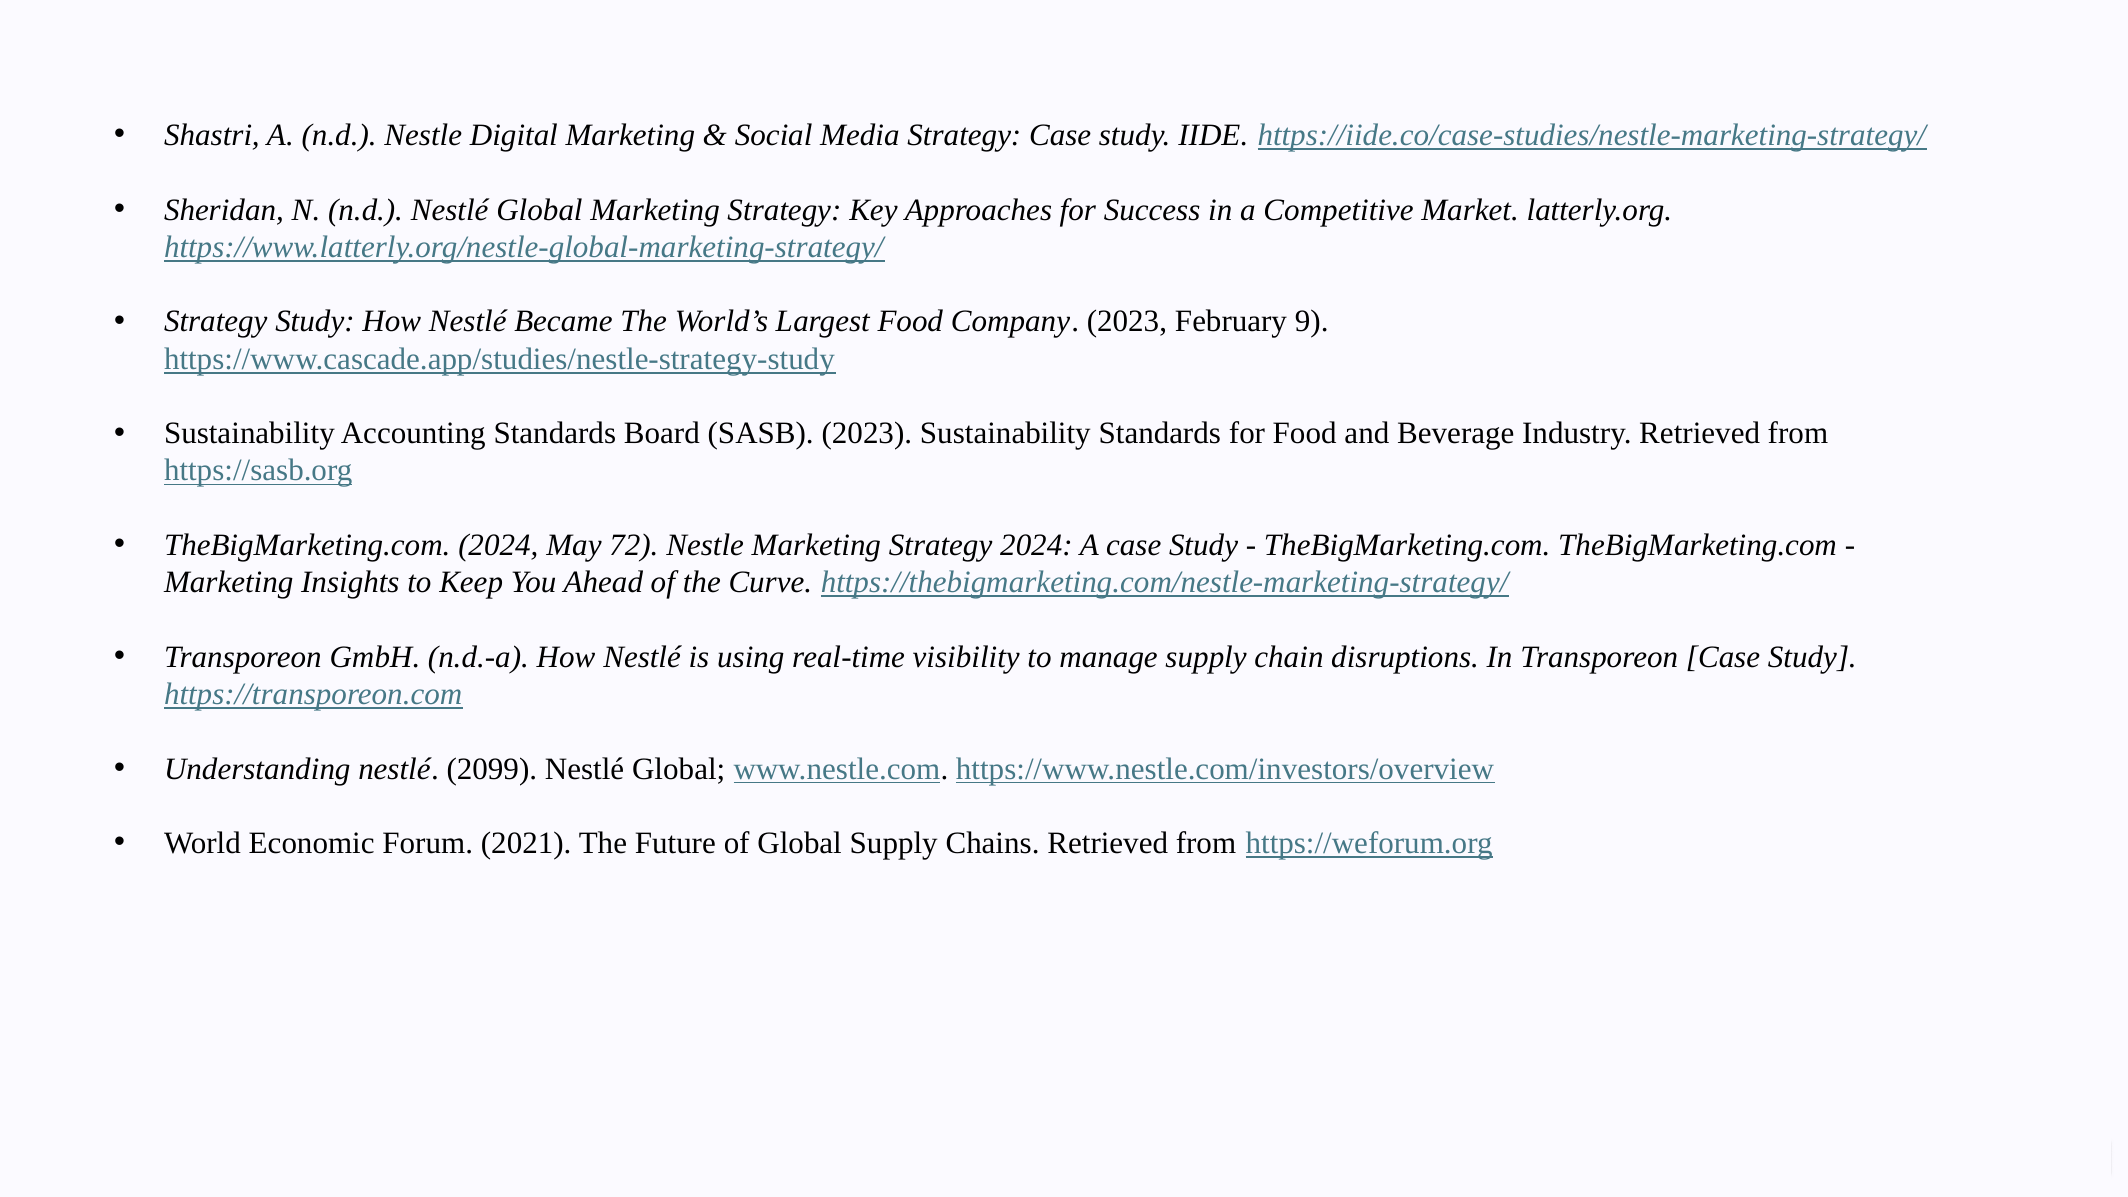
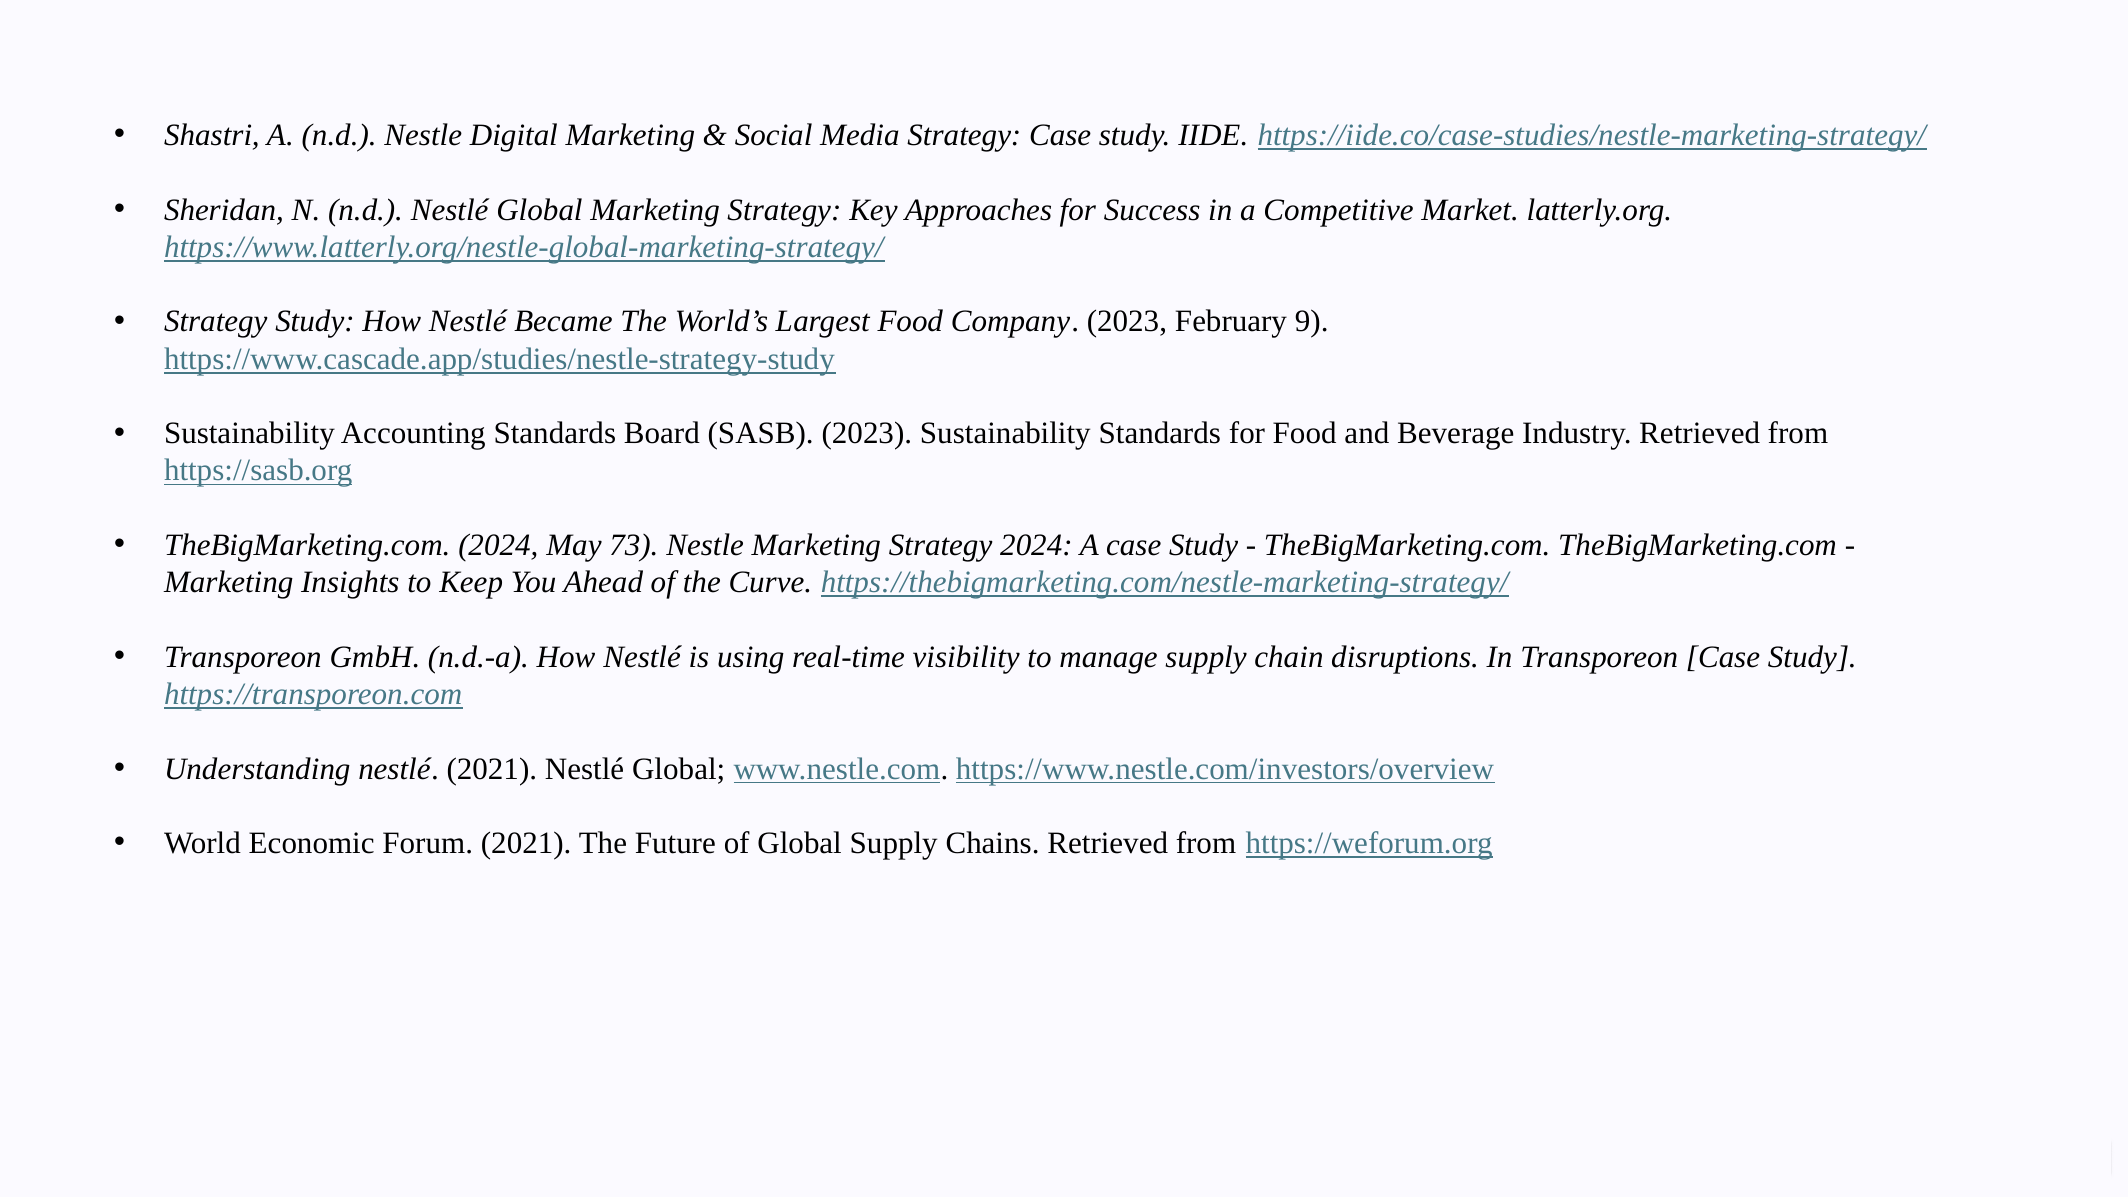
72: 72 -> 73 (634, 545)
nestlé 2099: 2099 -> 2021 (492, 769)
